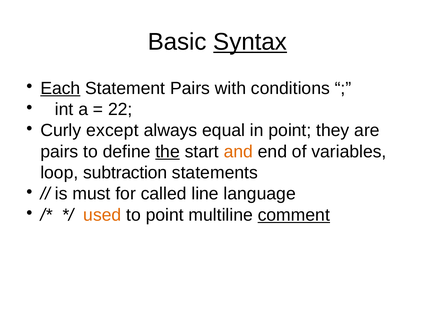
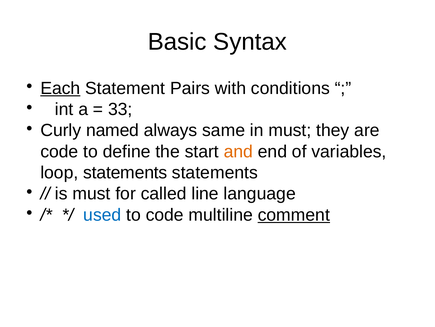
Syntax underline: present -> none (250, 42)
22: 22 -> 33 (120, 109)
except: except -> named (113, 130)
equal: equal -> same (224, 130)
in point: point -> must (290, 130)
pairs: pairs -> code (59, 151)
the underline: present -> none (168, 151)
loop subtraction: subtraction -> statements (125, 172)
used colour: orange -> blue (102, 214)
to point: point -> code (165, 214)
